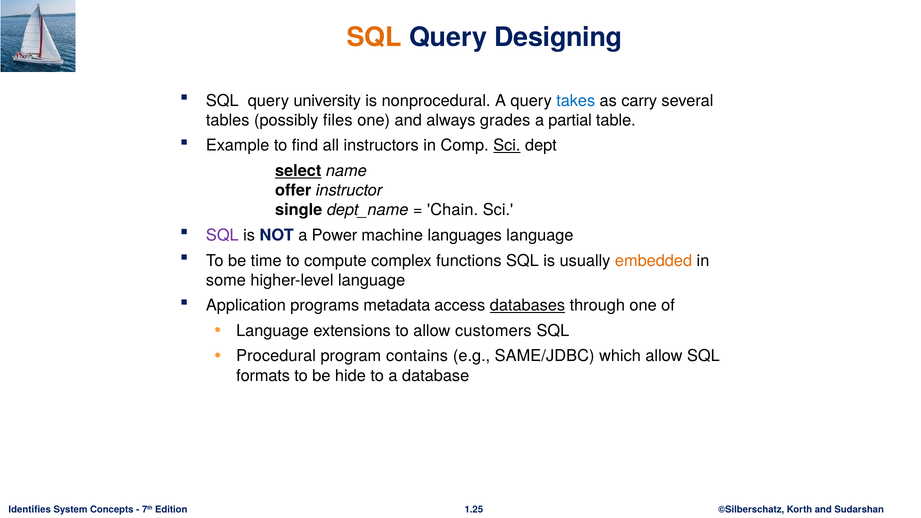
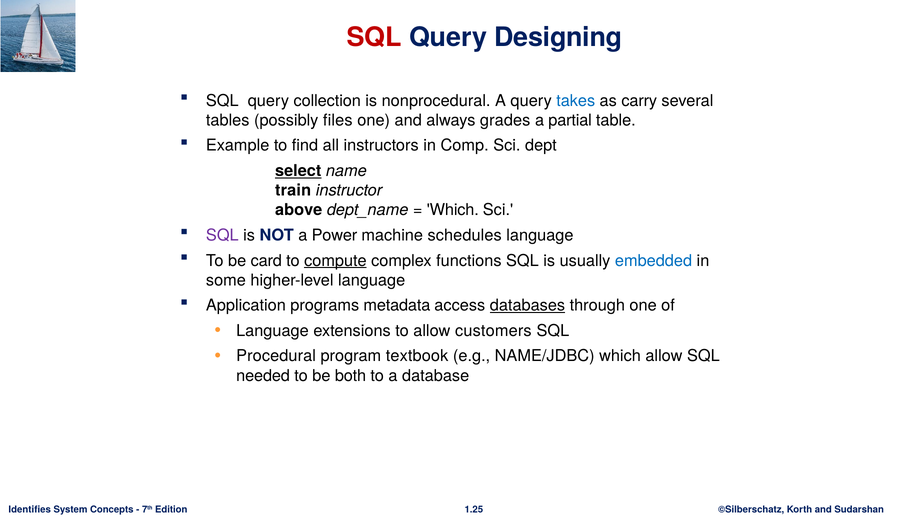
SQL colour: orange -> red (374, 37)
university: university -> collection (327, 101)
Sci underline: present -> none (507, 146)
offer: offer -> train (293, 190)
single: single -> above (299, 210)
Chain: Chain -> Which (453, 210)
languages: languages -> schedules (465, 235)
time: time -> card (266, 261)
compute underline: none -> present (335, 261)
embedded colour: orange -> blue (654, 261)
contains: contains -> textbook (417, 356)
SAME/JDBC: SAME/JDBC -> NAME/JDBC (545, 356)
formats: formats -> needed (263, 376)
hide: hide -> both (351, 376)
